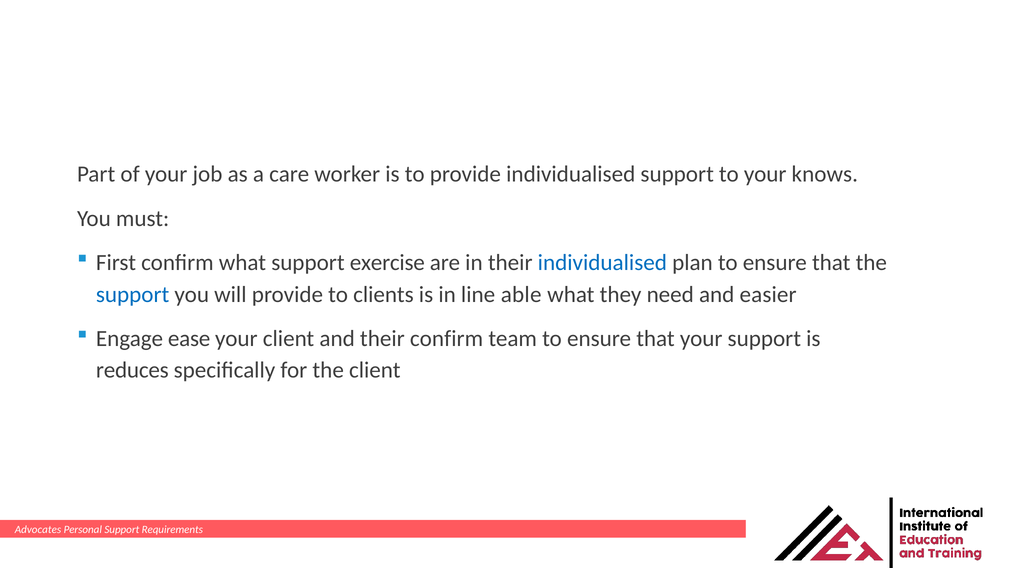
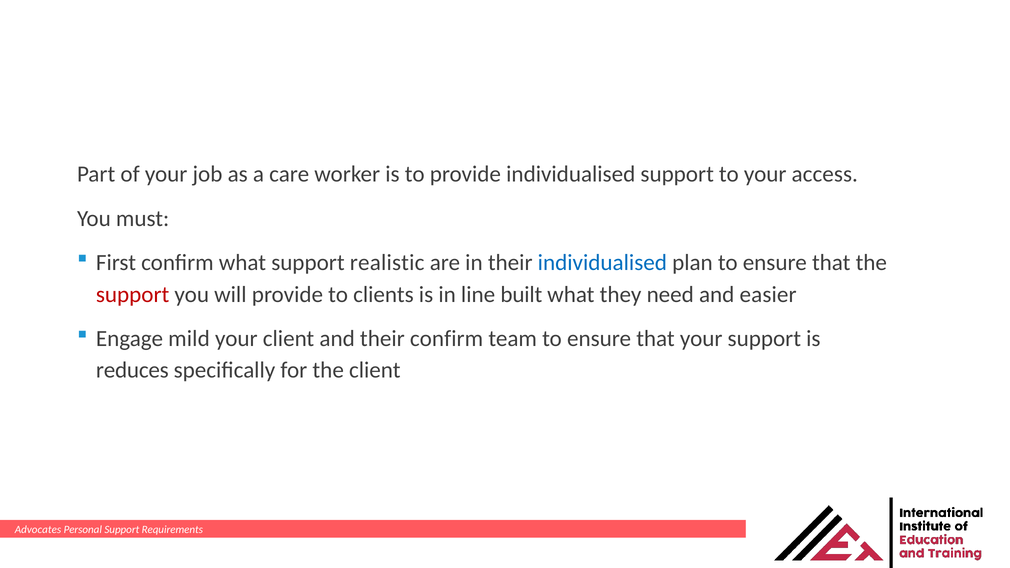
knows: knows -> access (825, 174)
exercise: exercise -> realistic (387, 263)
support colour: blue -> red (133, 294)
able: able -> built (521, 294)
ease: ease -> mild (189, 339)
